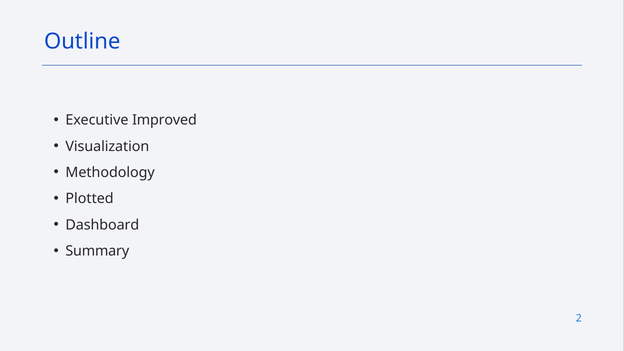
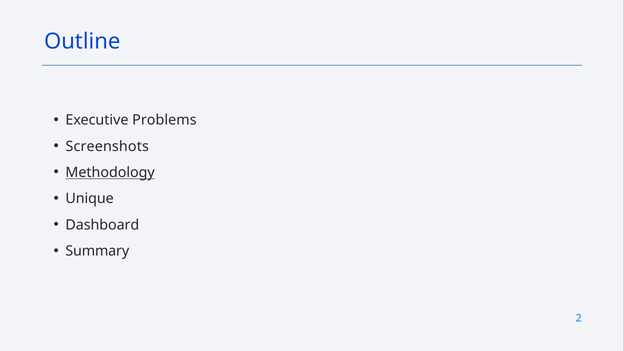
Improved: Improved -> Problems (164, 120)
Visualization: Visualization -> Screenshots (107, 146)
Methodology underline: none -> present (110, 173)
Plotted: Plotted -> Unique (90, 199)
